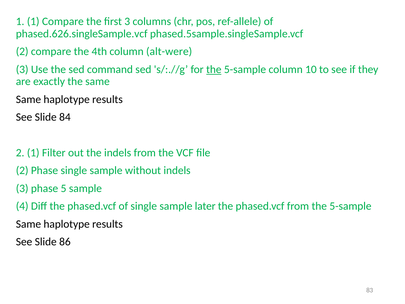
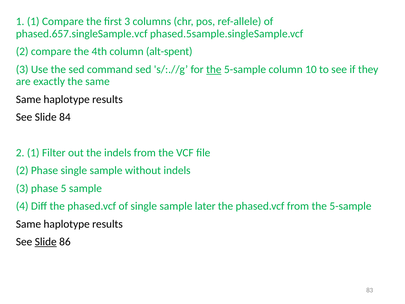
phased.626.singleSample.vcf: phased.626.singleSample.vcf -> phased.657.singleSample.vcf (82, 34)
alt-were: alt-were -> alt-spent (169, 52)
Slide underline: none -> present (46, 242)
